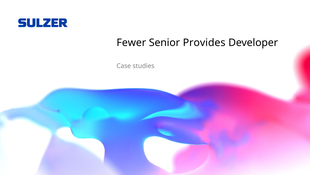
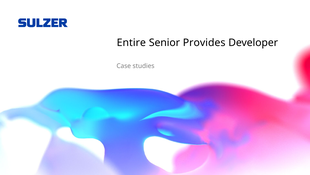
Fewer: Fewer -> Entire (131, 43)
